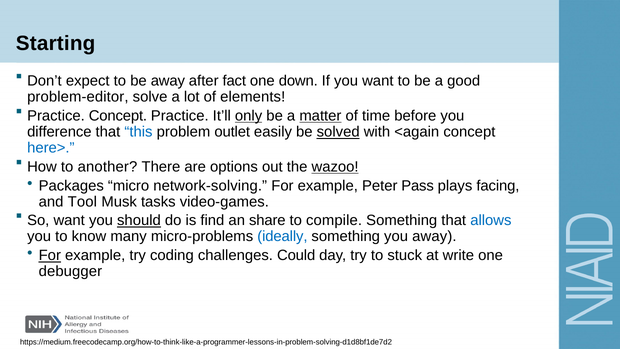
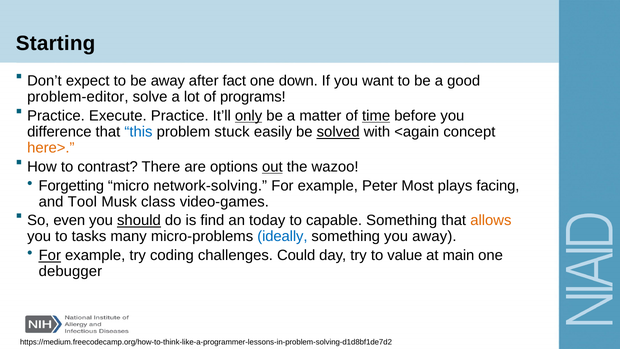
elements: elements -> programs (253, 97)
Practice Concept: Concept -> Execute (118, 116)
matter underline: present -> none (320, 116)
time underline: none -> present (376, 116)
outlet: outlet -> stuck (232, 132)
here> colour: blue -> orange (51, 148)
another: another -> contrast (108, 167)
out underline: none -> present (272, 167)
wazoo underline: present -> none (335, 167)
Packages: Packages -> Forgetting (71, 186)
Pass: Pass -> Most (417, 186)
tasks: tasks -> class (158, 202)
So want: want -> even (69, 220)
share: share -> today (267, 220)
compile: compile -> capable (334, 220)
allows colour: blue -> orange (491, 220)
know: know -> tasks (89, 236)
stuck: stuck -> value (405, 255)
write: write -> main (458, 255)
